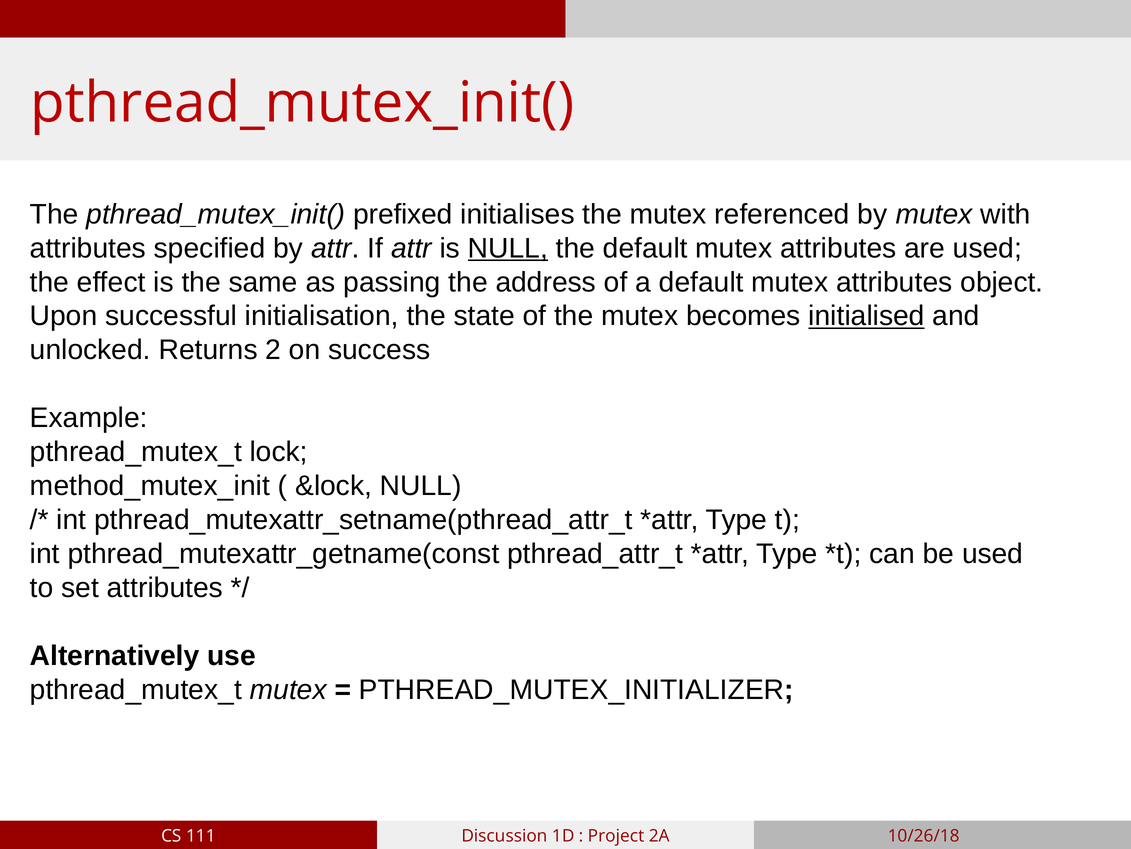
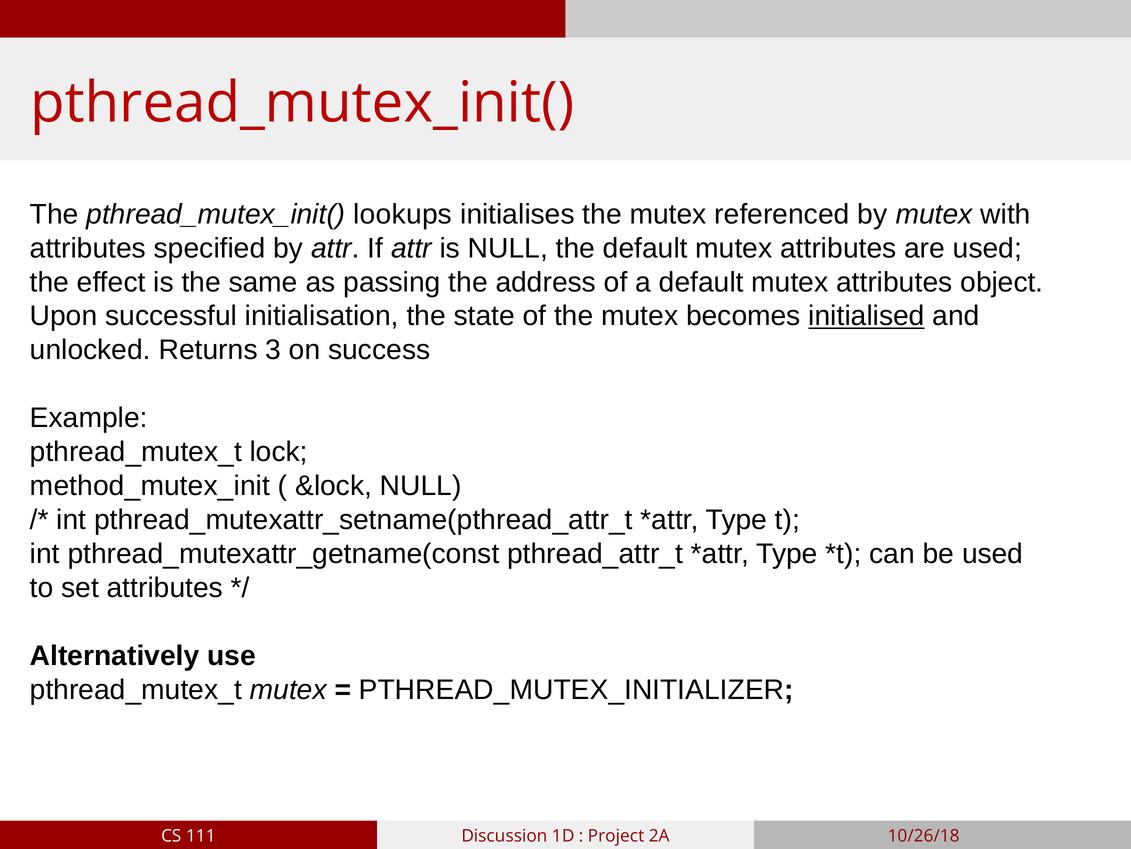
prefixed: prefixed -> lookups (403, 214)
NULL underline: present -> none (508, 248)
2: 2 -> 3 (273, 350)
